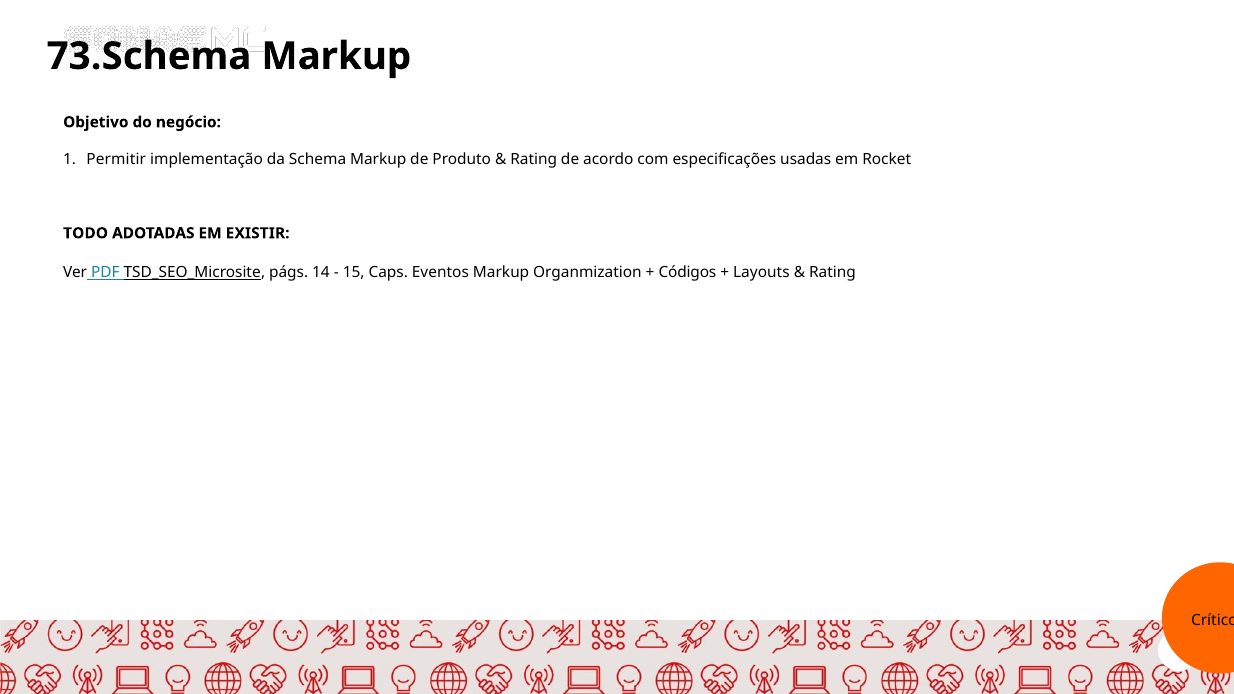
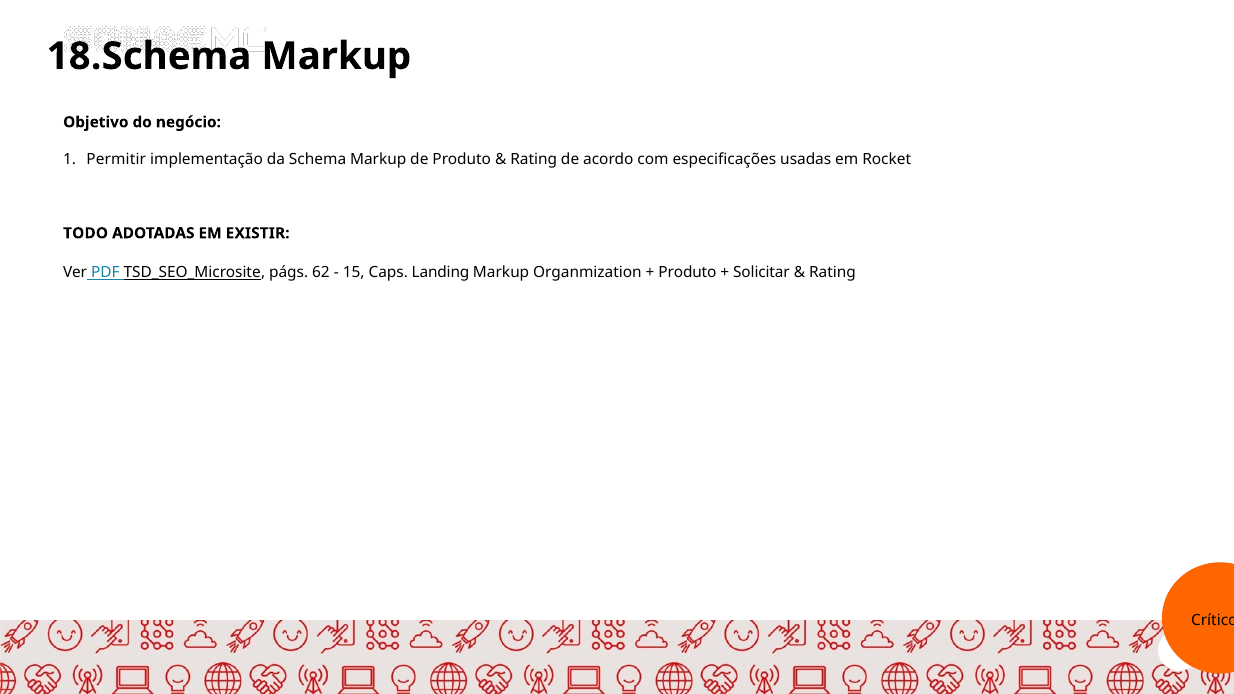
73.Schema: 73.Schema -> 18.Schema (149, 56)
14: 14 -> 62 (321, 273)
Eventos: Eventos -> Landing (440, 273)
Códigos: Códigos -> Produto (687, 273)
Layouts: Layouts -> Solicitar (761, 273)
